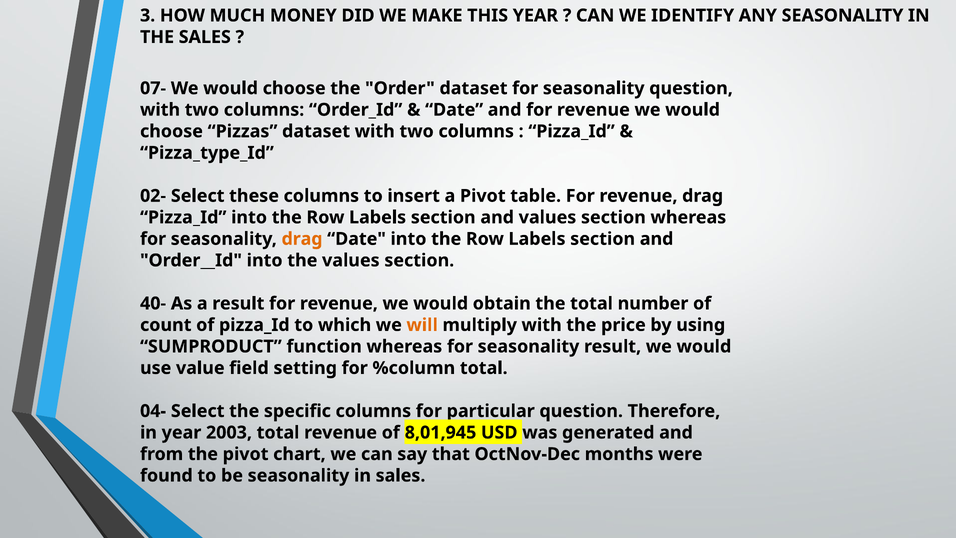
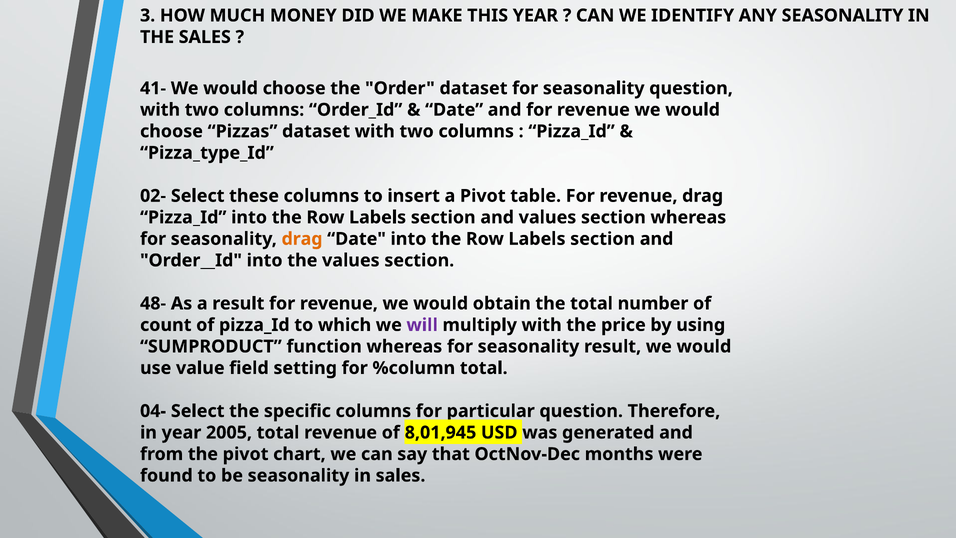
07-: 07- -> 41- (153, 88)
40-: 40- -> 48- (153, 303)
will colour: orange -> purple (422, 325)
2003: 2003 -> 2005 (229, 432)
